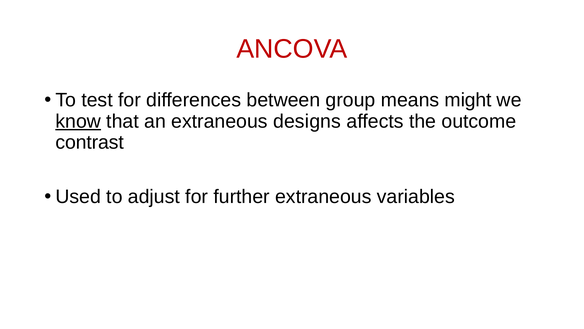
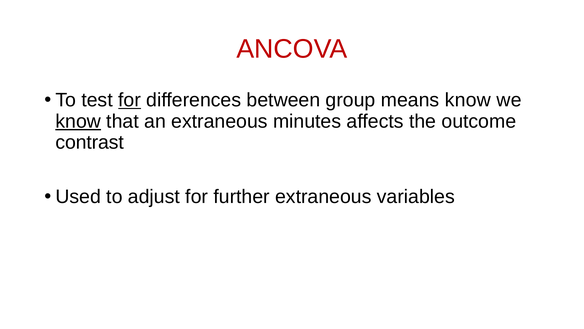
for underline: none -> present (130, 100)
means might: might -> know (468, 100)
designs: designs -> minutes (307, 121)
